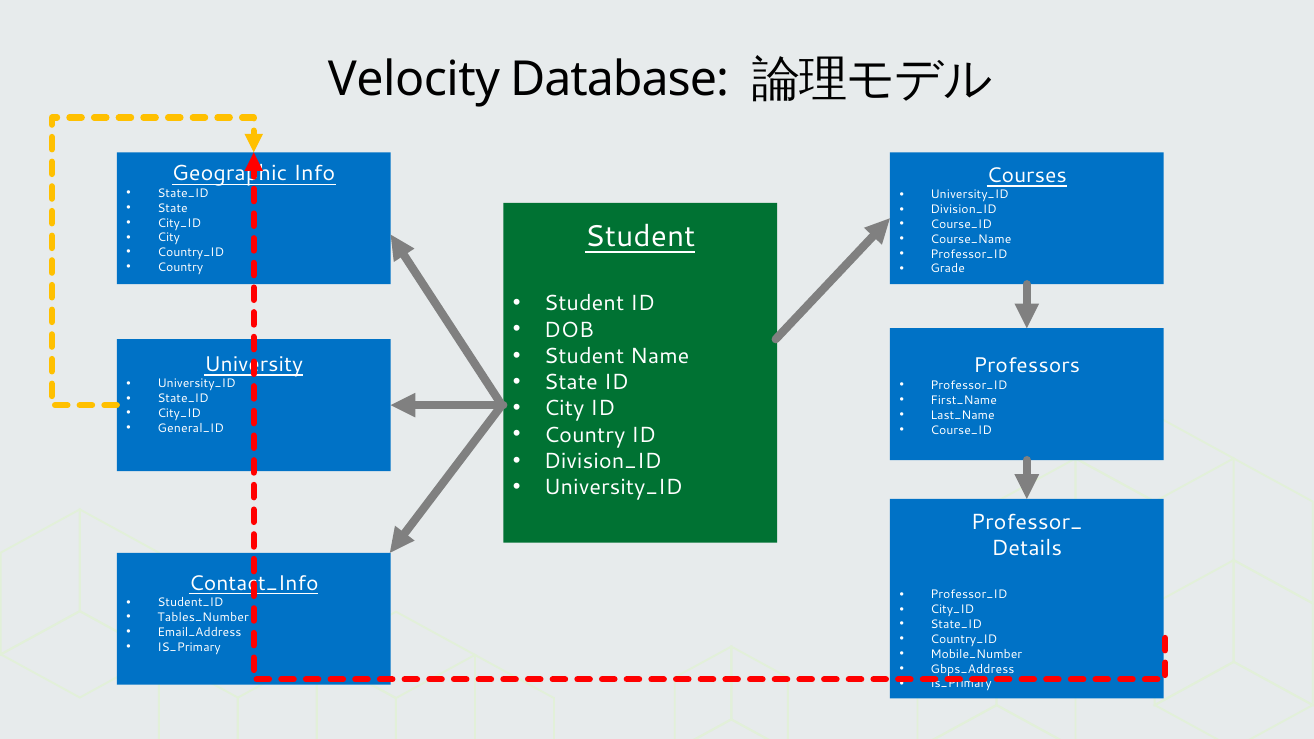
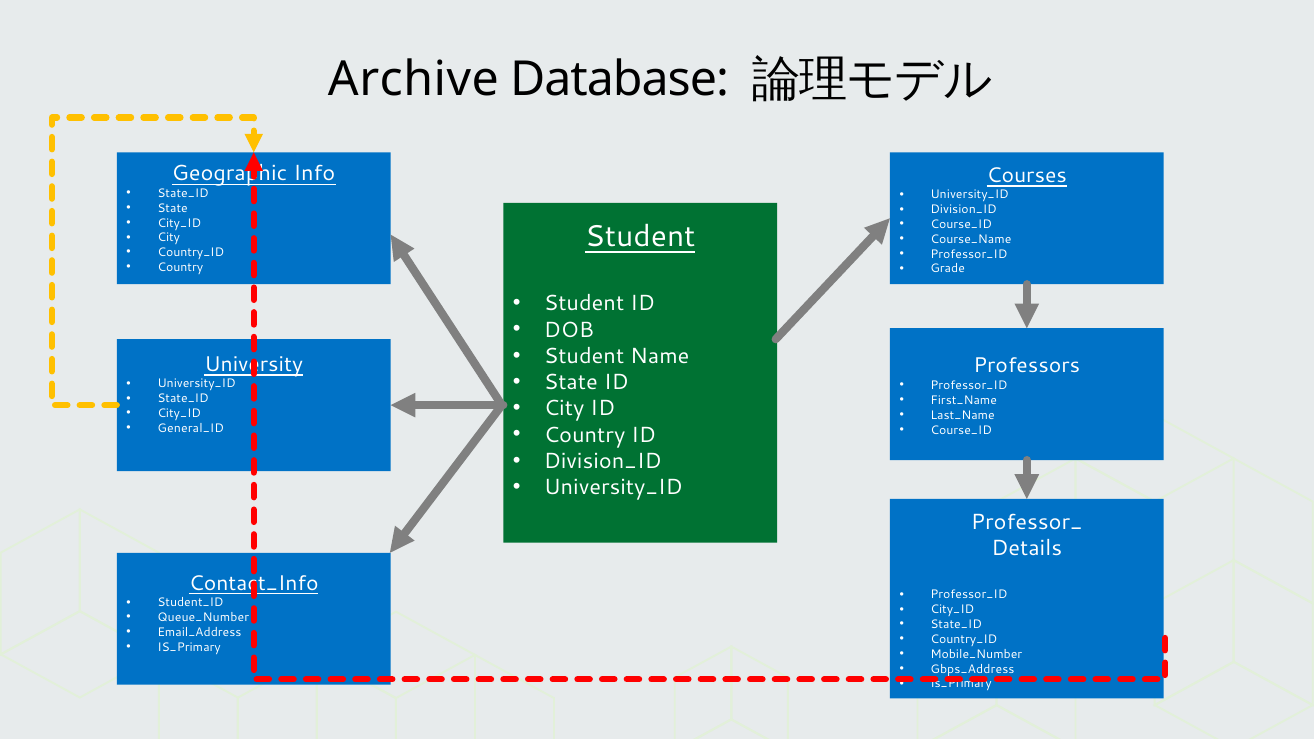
Velocity: Velocity -> Archive (413, 80)
Tables_Number: Tables_Number -> Queue_Number (203, 618)
